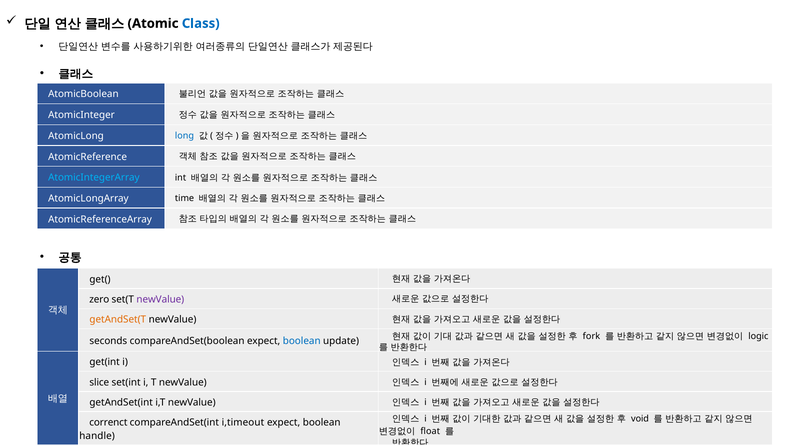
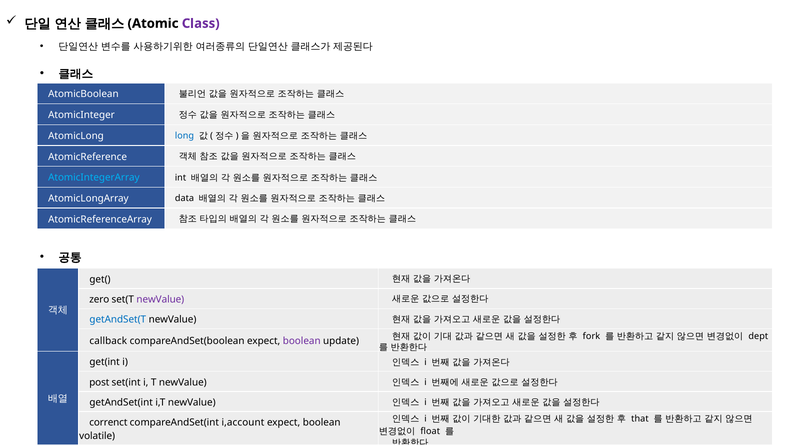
Class colour: blue -> purple (201, 23)
time: time -> data (184, 198)
getAndSet(T colour: orange -> blue (118, 320)
logic: logic -> dept (758, 336)
seconds: seconds -> callback (108, 341)
boolean colour: blue -> purple (302, 341)
slice: slice -> post (99, 382)
void: void -> that (640, 419)
i,timeout: i,timeout -> i,account (243, 422)
handle: handle -> volatile (97, 436)
